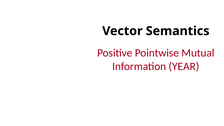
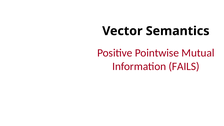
YEAR: YEAR -> FAILS (184, 66)
